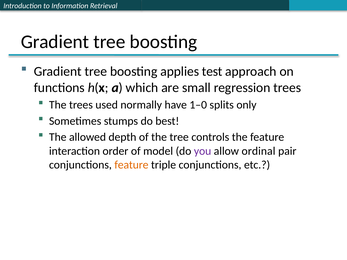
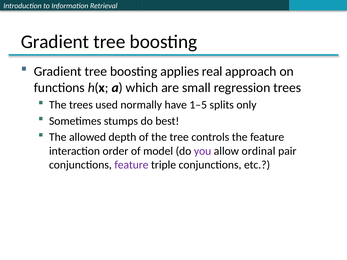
test: test -> real (212, 72)
1–0: 1–0 -> 1–5 (198, 105)
feature colour: orange -> purple (131, 165)
